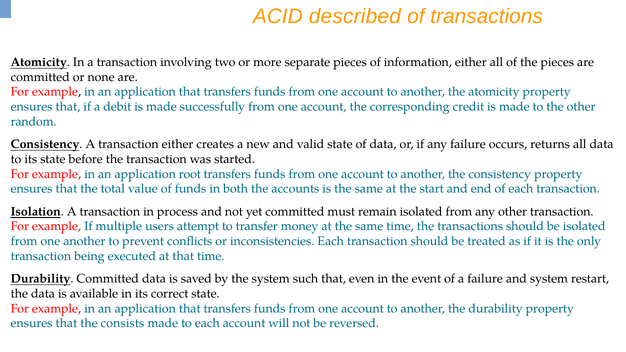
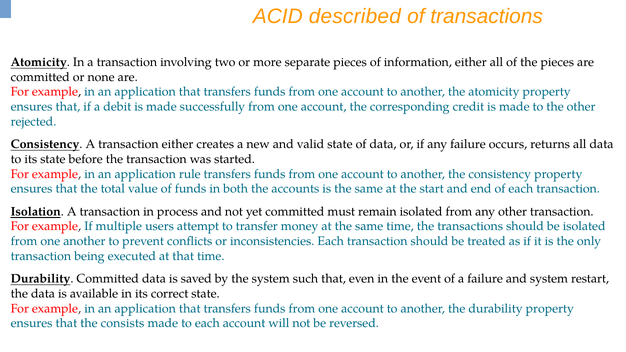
random: random -> rejected (34, 122)
root: root -> rule (190, 174)
